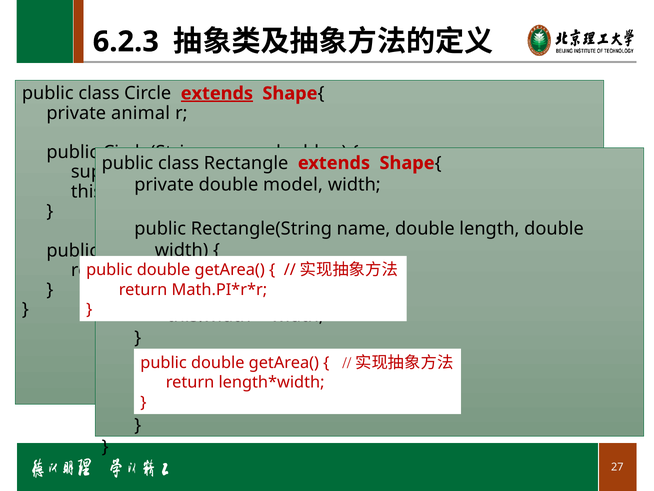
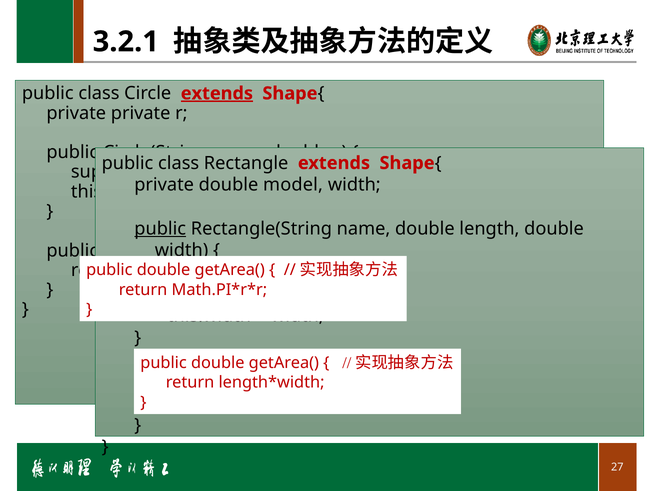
6.2.3: 6.2.3 -> 3.2.1 (126, 42)
private animal: animal -> private (141, 113)
public underline: none -> present (160, 228)
